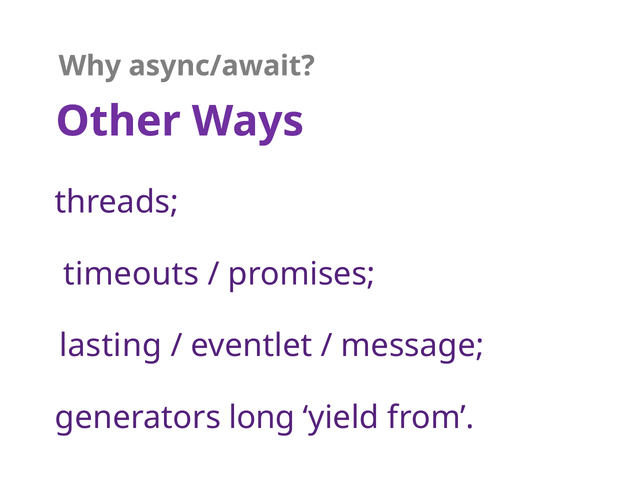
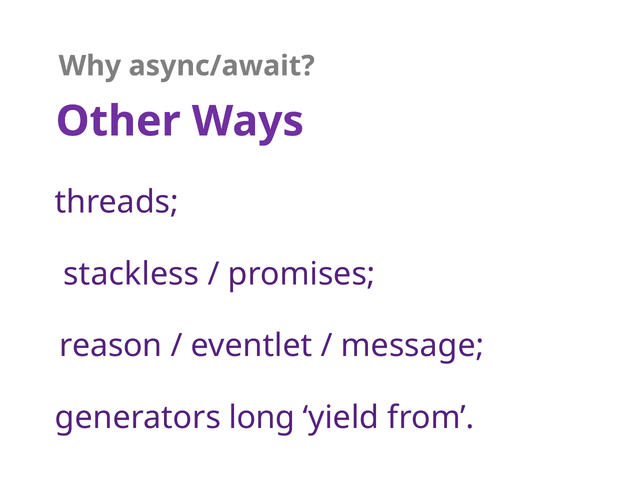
timeouts: timeouts -> stackless (131, 274)
lasting: lasting -> reason (111, 346)
